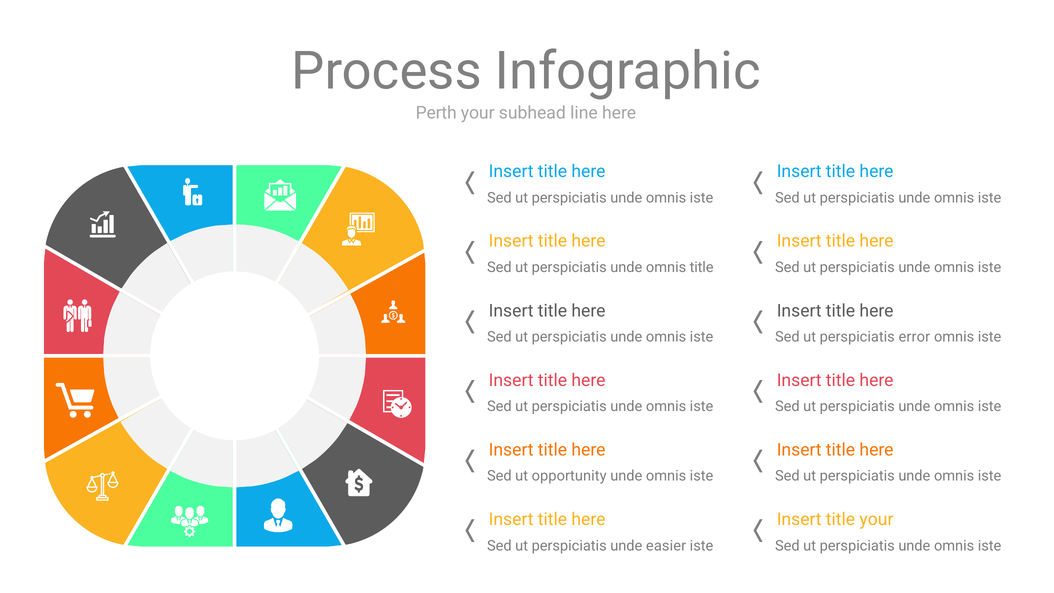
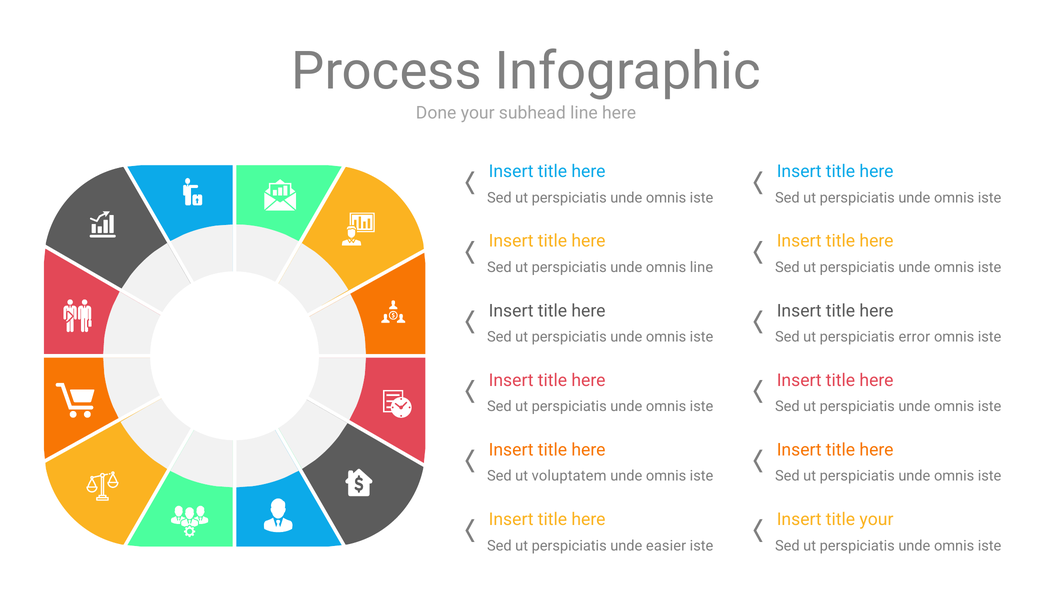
Perth: Perth -> Done (436, 113)
omnis title: title -> line (701, 267)
opportunity: opportunity -> voluptatem (569, 476)
